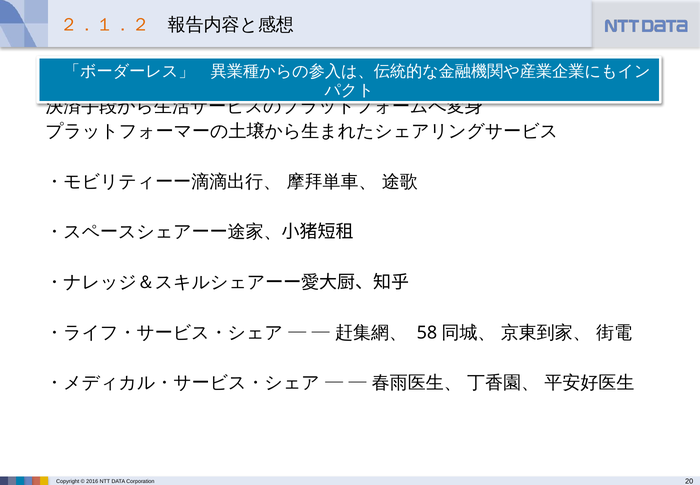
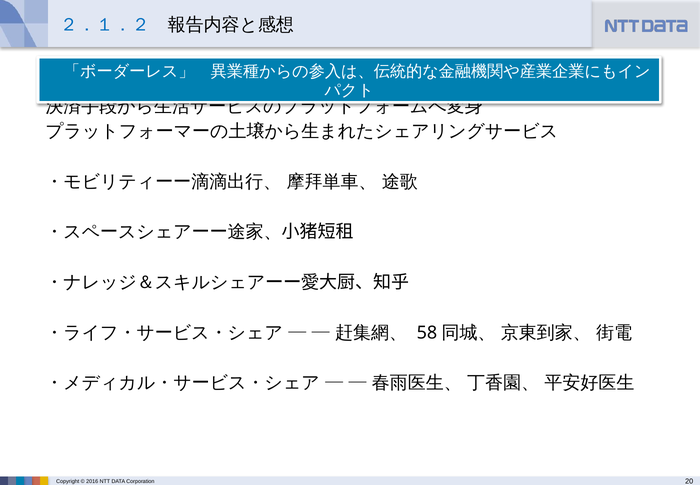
２．１．２ colour: orange -> blue (105, 25)
